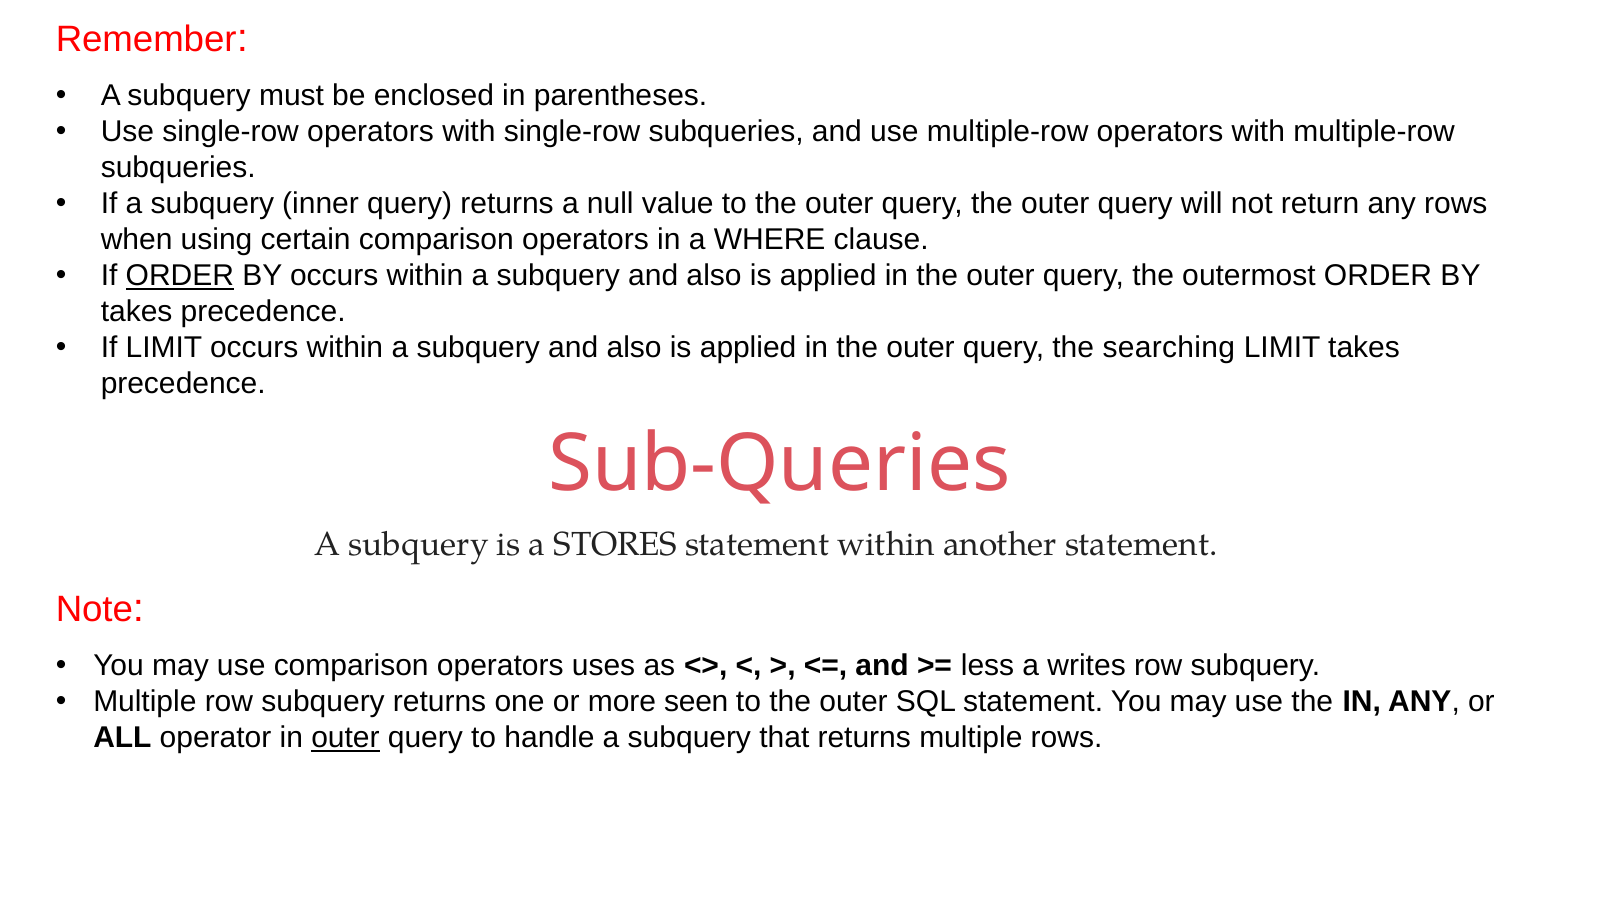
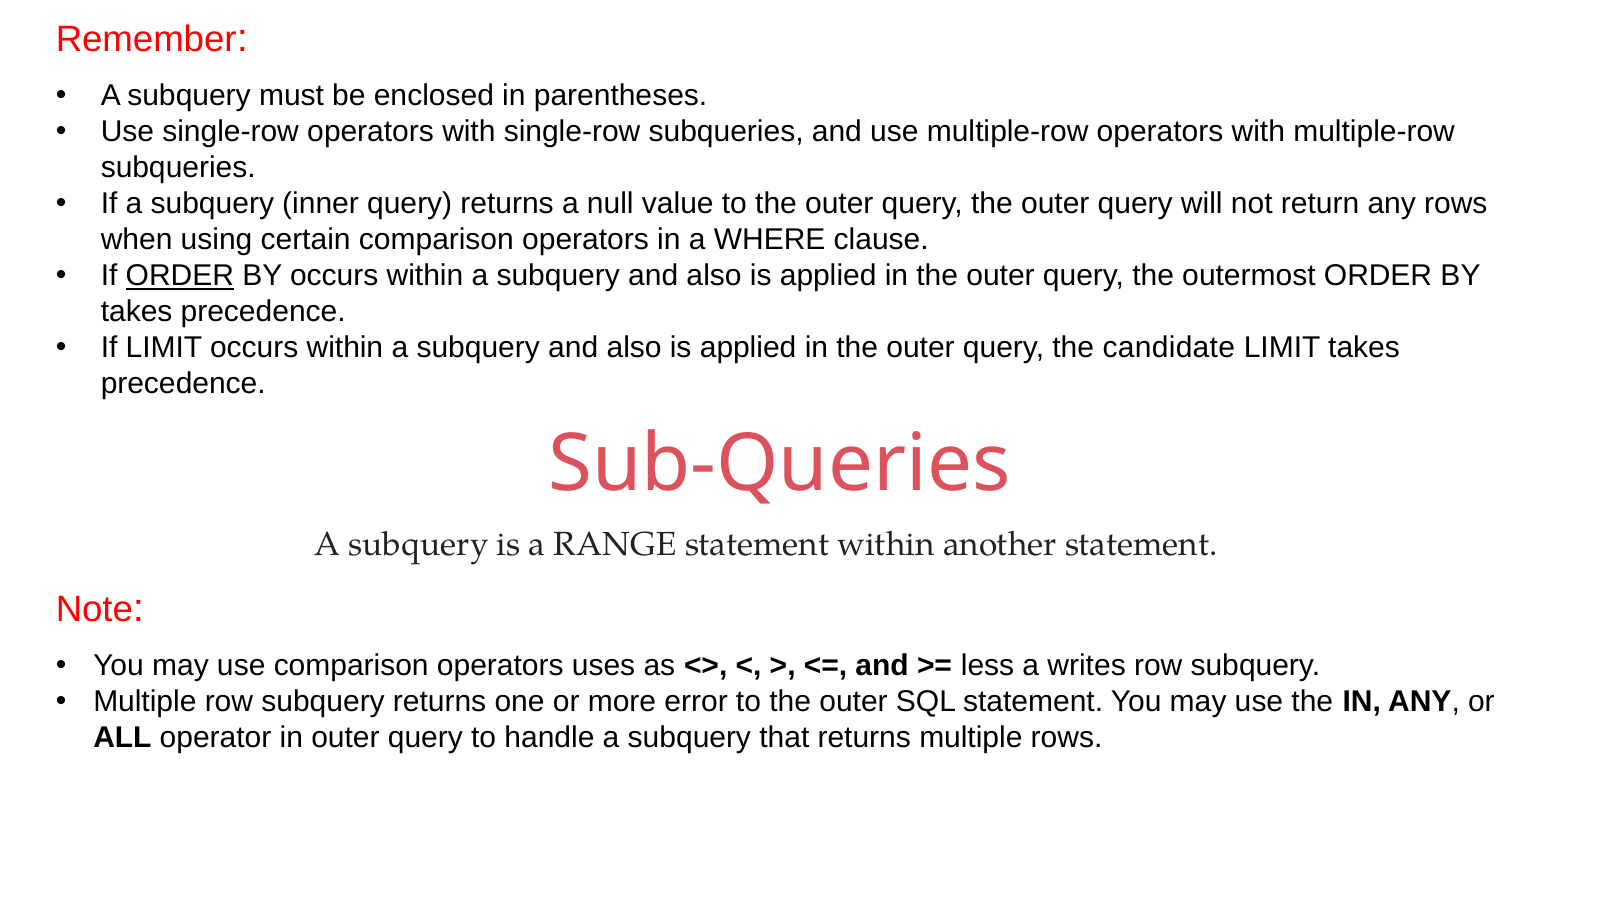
searching: searching -> candidate (1169, 348)
STORES: STORES -> RANGE (615, 544)
seen: seen -> error (696, 702)
outer underline: present -> none (345, 738)
